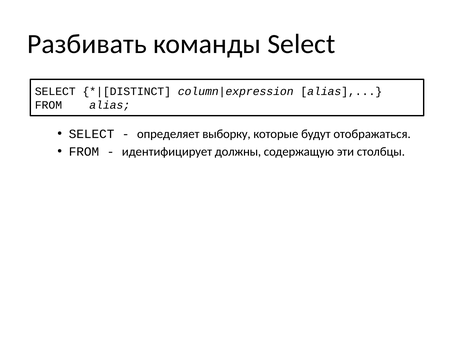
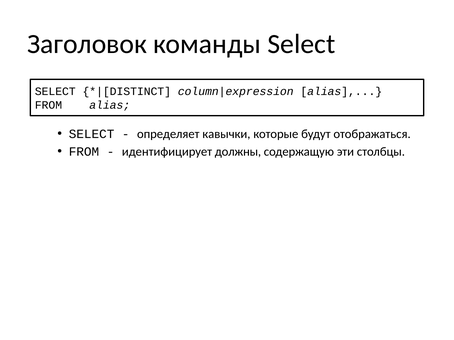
Разбивать: Разбивать -> Заголовок (87, 44)
выборку: выборку -> кавычки (226, 134)
